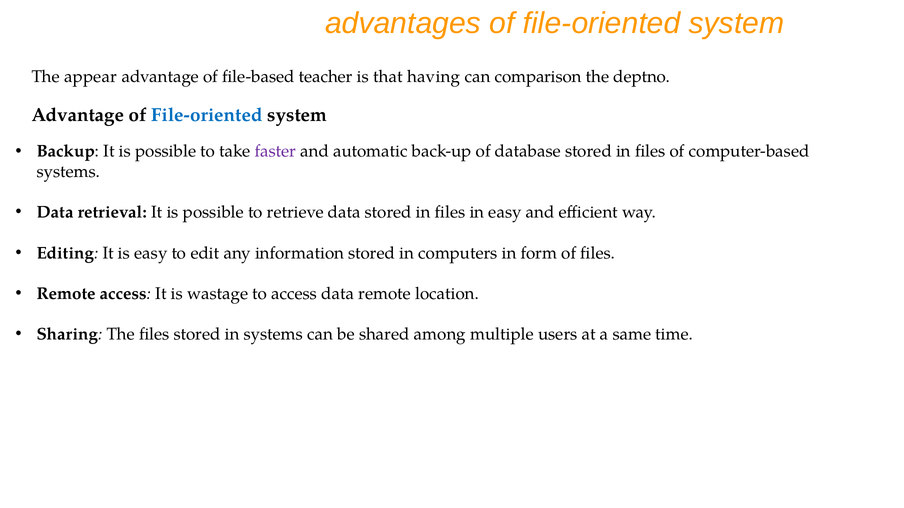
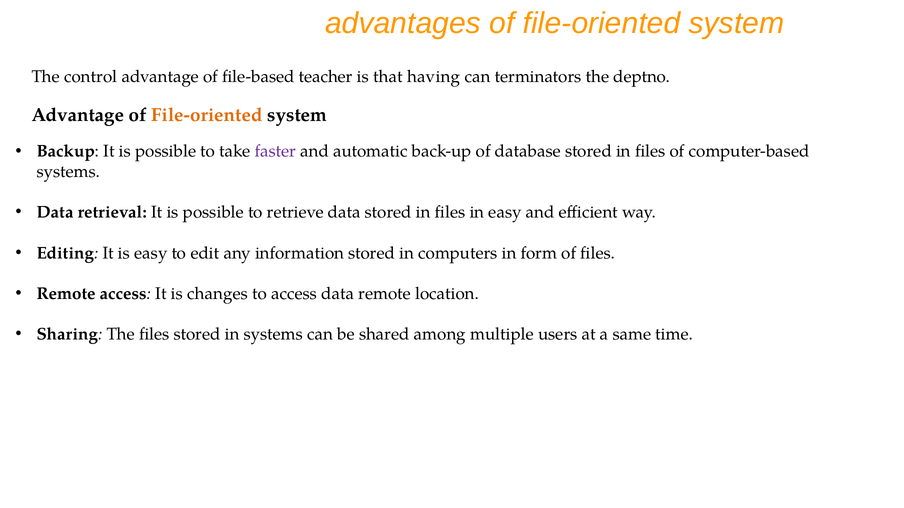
appear: appear -> control (91, 77)
comparison: comparison -> terminators (538, 77)
File-oriented colour: blue -> orange (207, 115)
wastage: wastage -> changes (218, 294)
